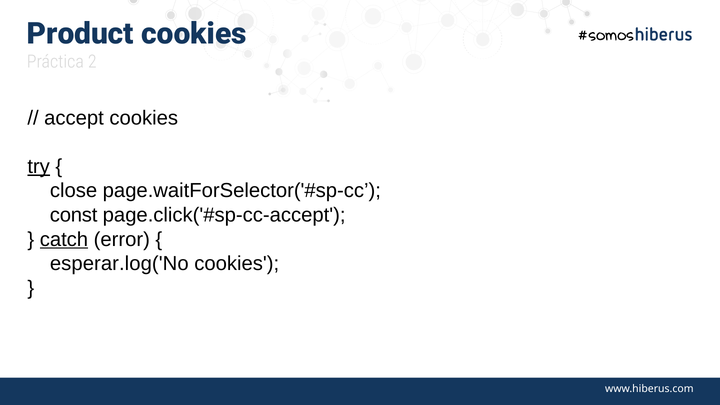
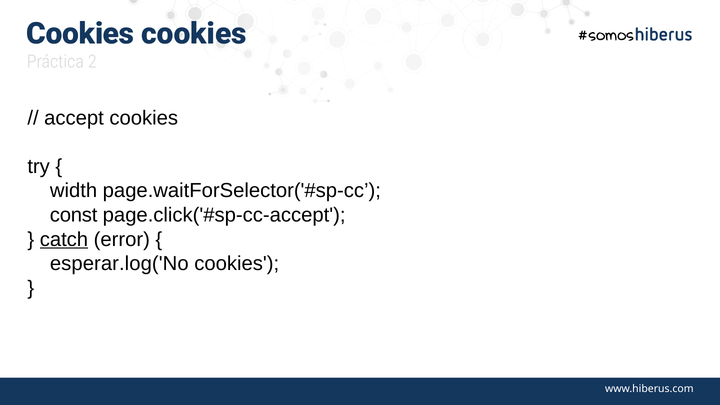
Product: Product -> Cookies (80, 34)
try underline: present -> none (39, 166)
close: close -> width (74, 191)
